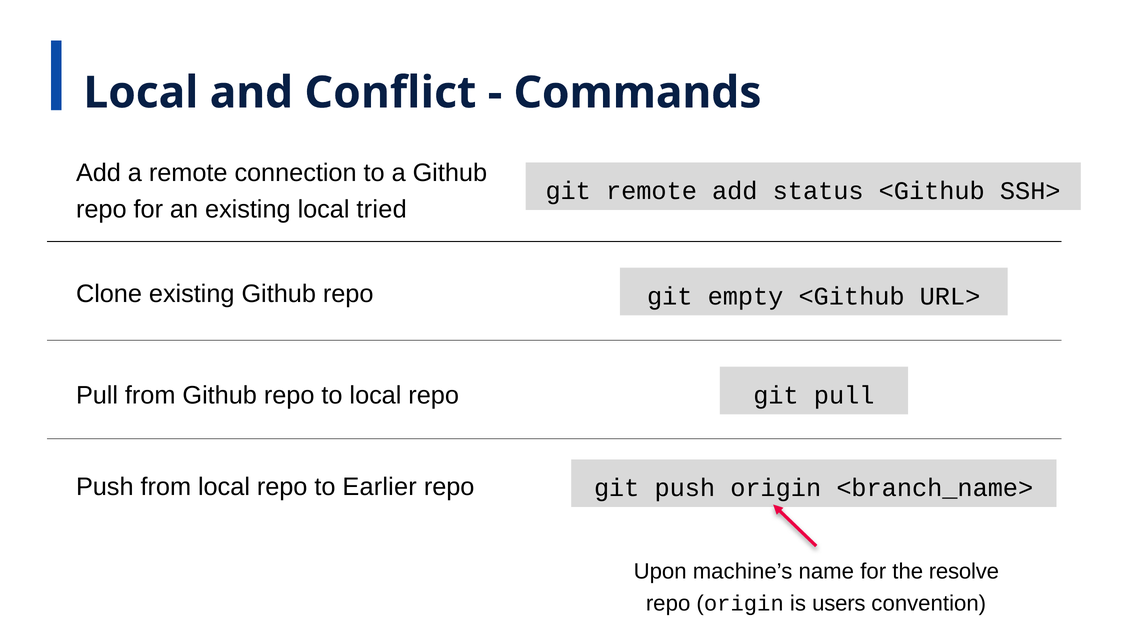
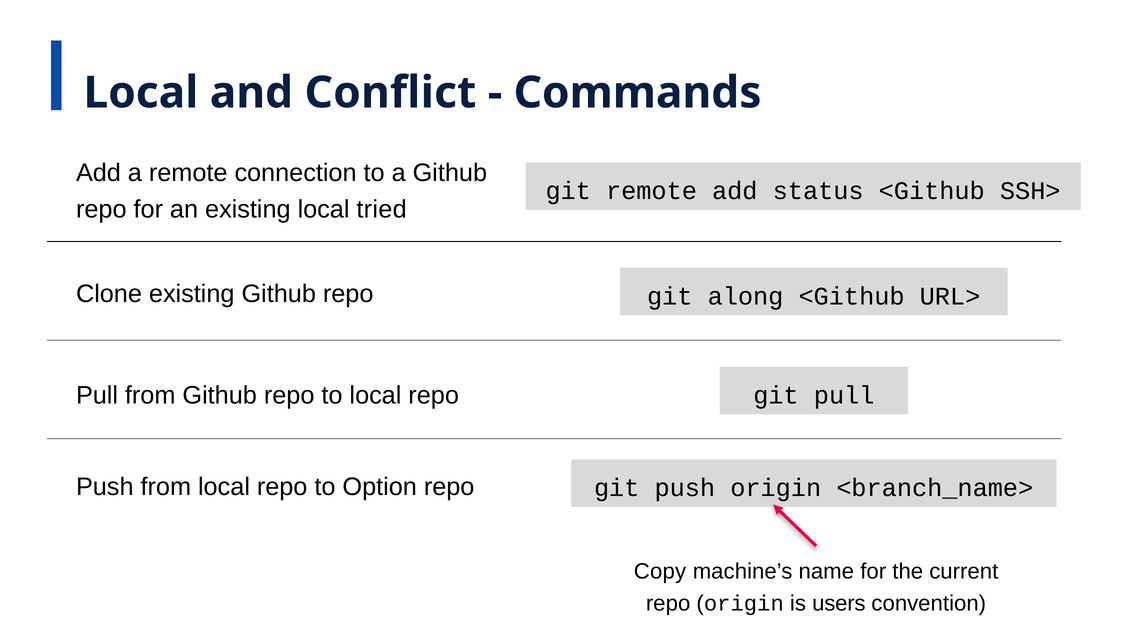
empty: empty -> along (746, 296)
Earlier: Earlier -> Option (380, 487)
Upon: Upon -> Copy (660, 572)
resolve: resolve -> current (964, 572)
